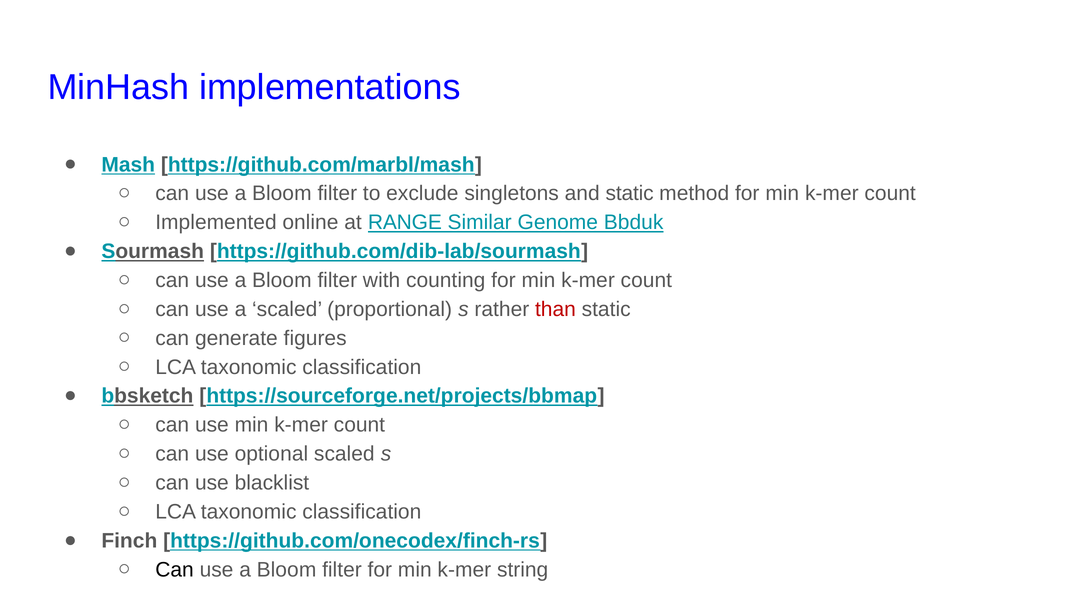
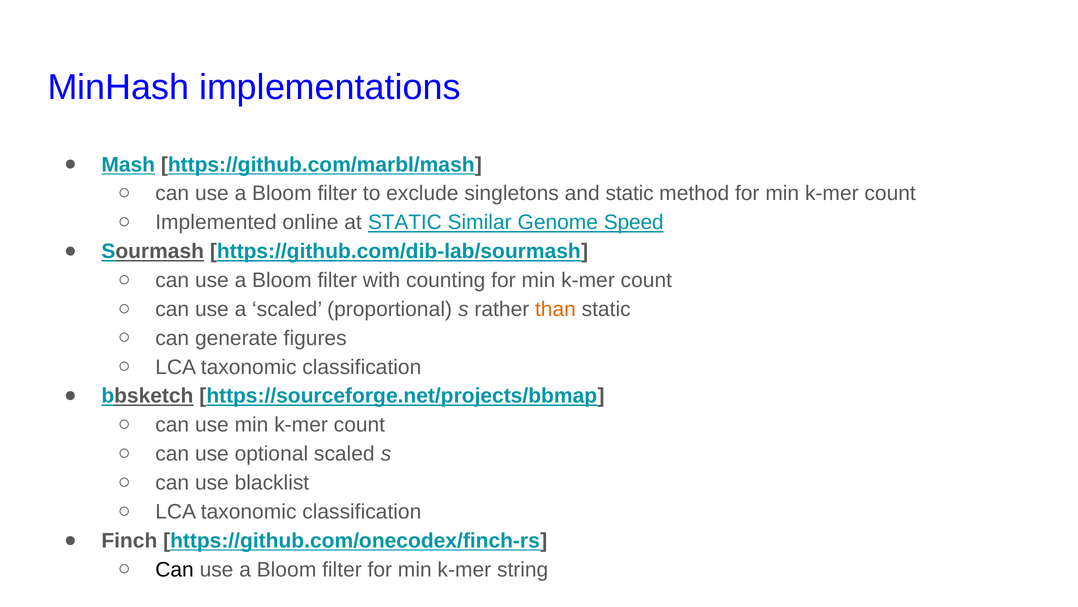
at RANGE: RANGE -> STATIC (405, 222)
Bbduk: Bbduk -> Speed (634, 222)
than colour: red -> orange (555, 309)
